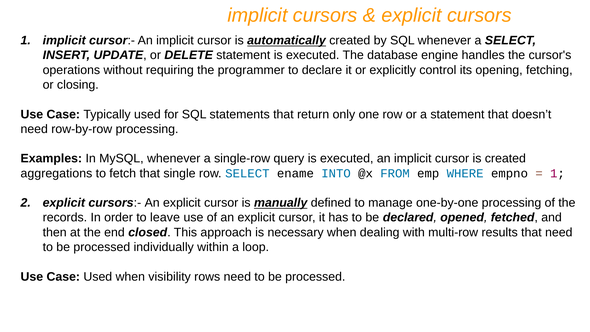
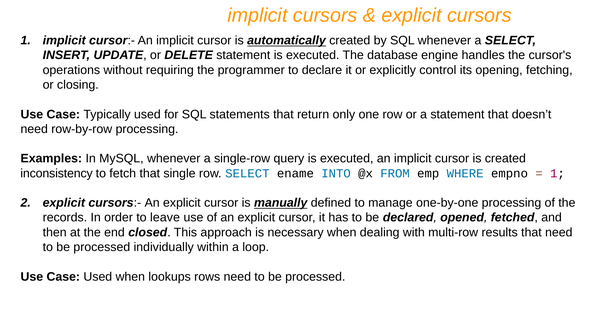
aggregations: aggregations -> inconsistency (57, 173)
visibility: visibility -> lookups (170, 277)
